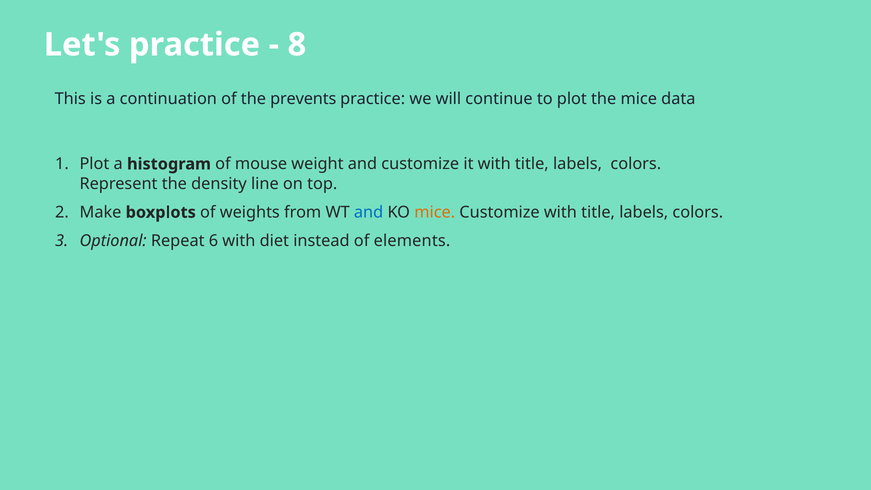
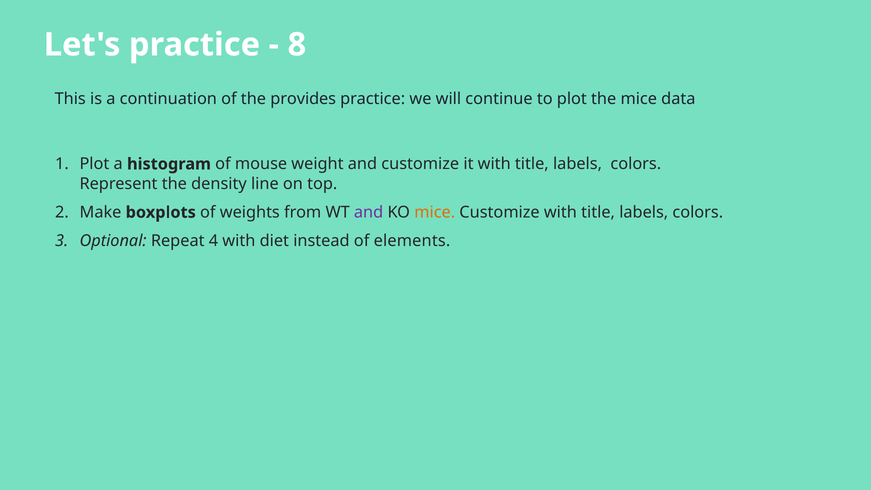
prevents: prevents -> provides (303, 99)
and colour: blue -> purple (369, 212)
6: 6 -> 4 (214, 241)
